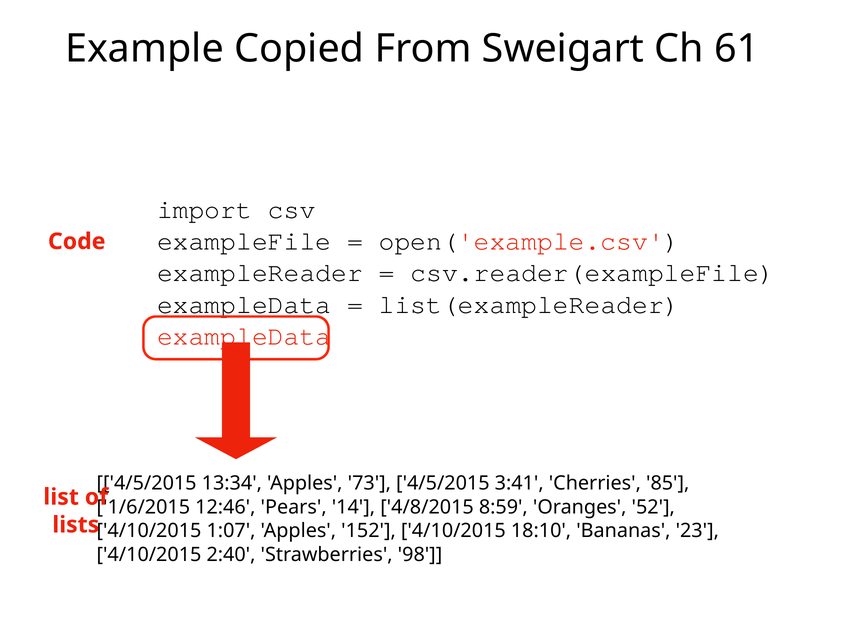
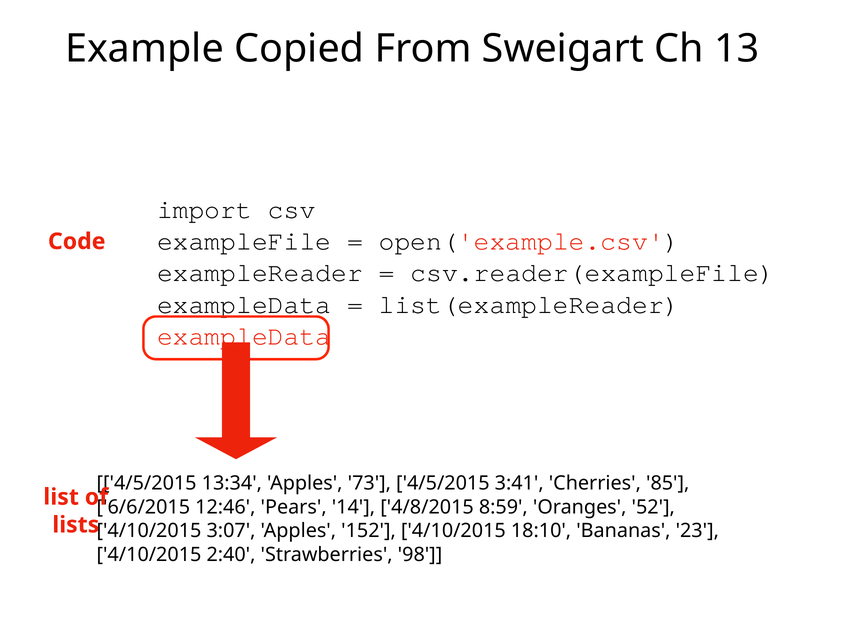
61: 61 -> 13 (737, 49)
1/6/2015: 1/6/2015 -> 6/6/2015 (143, 507)
1:07: 1:07 -> 3:07 (231, 531)
